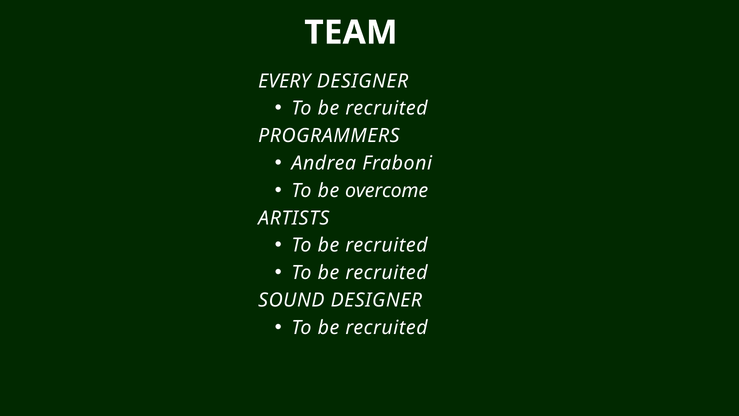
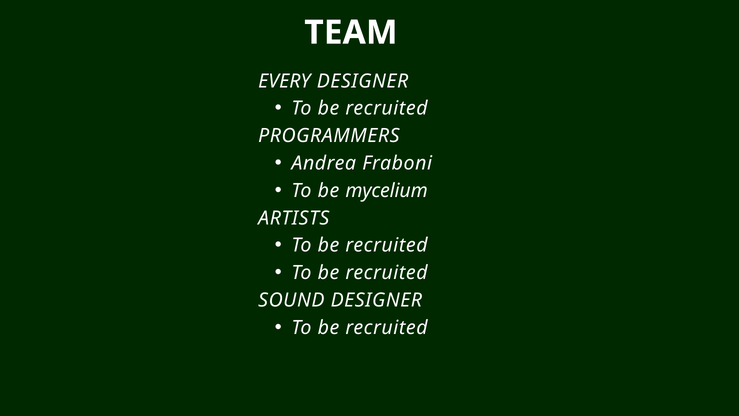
overcome: overcome -> mycelium (387, 191)
